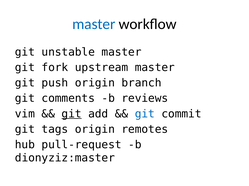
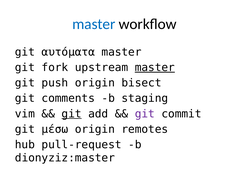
unstable: unstable -> αυτόματα (68, 52)
master underline: none -> present (155, 68)
branch: branch -> bisect (142, 83)
reviews: reviews -> staging (145, 99)
git colour: blue -> purple (145, 114)
tags: tags -> μέσω (55, 130)
